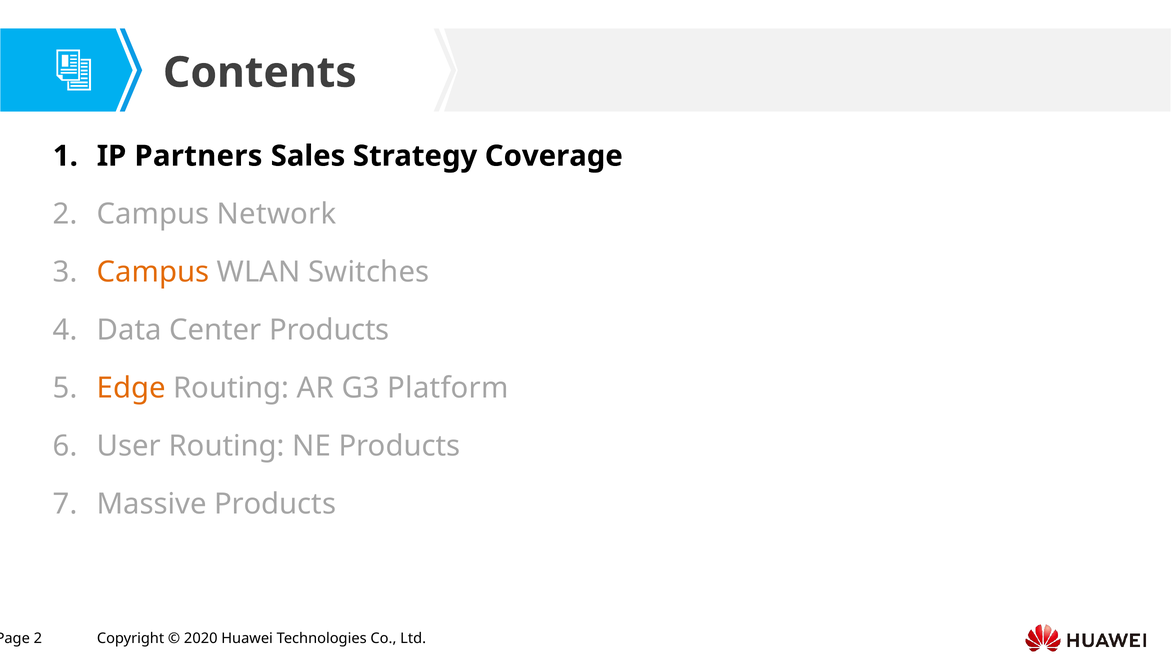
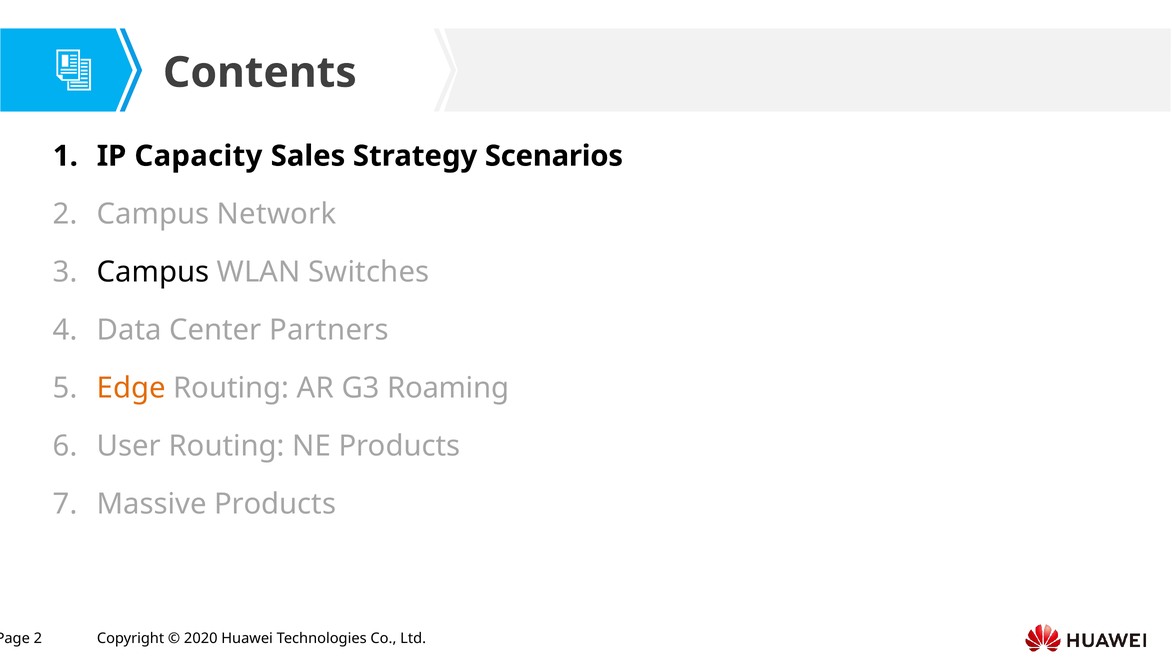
Partners: Partners -> Capacity (198, 156)
Coverage: Coverage -> Scenarios (554, 156)
Campus colour: orange -> black (153, 272)
Center Products: Products -> Partners (329, 330)
Platform: Platform -> Roaming (448, 388)
